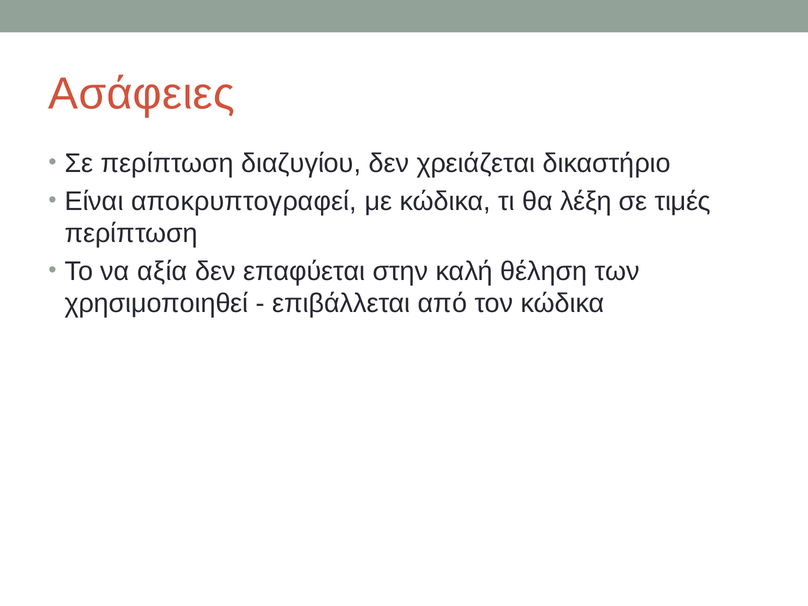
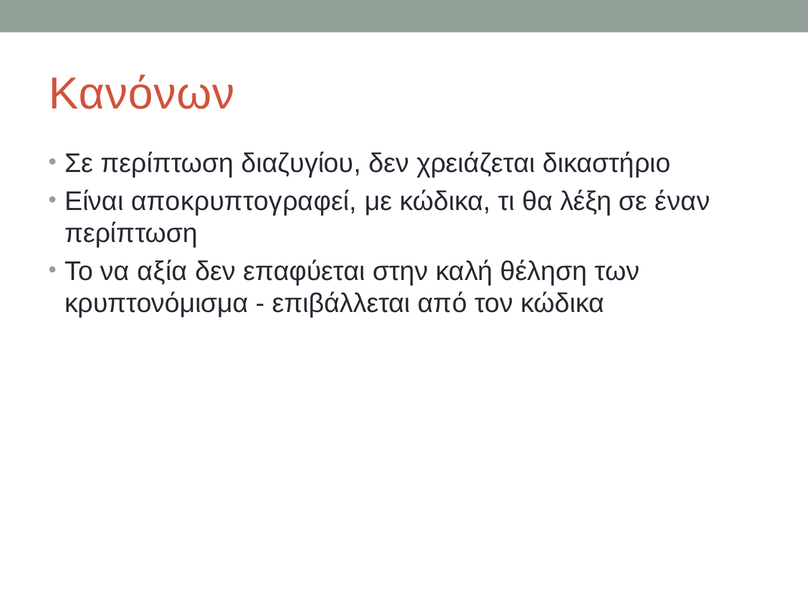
Ασάφειες: Ασάφειες -> Κανόνων (142, 94)
τιμές: τιμές -> έναν (683, 201)
χρησιμοποιηθεί: χρησιμοποιηθεί -> κρυπτονόμισμα (156, 304)
